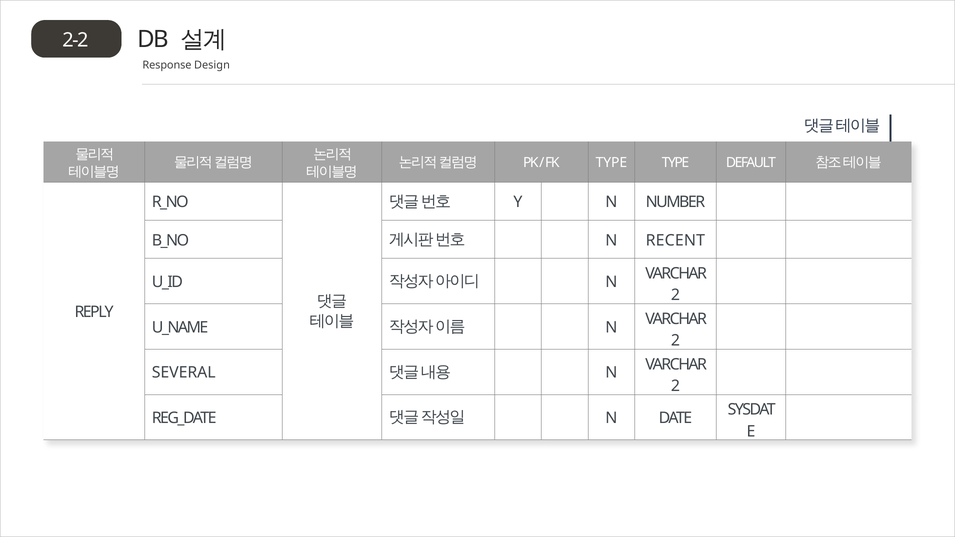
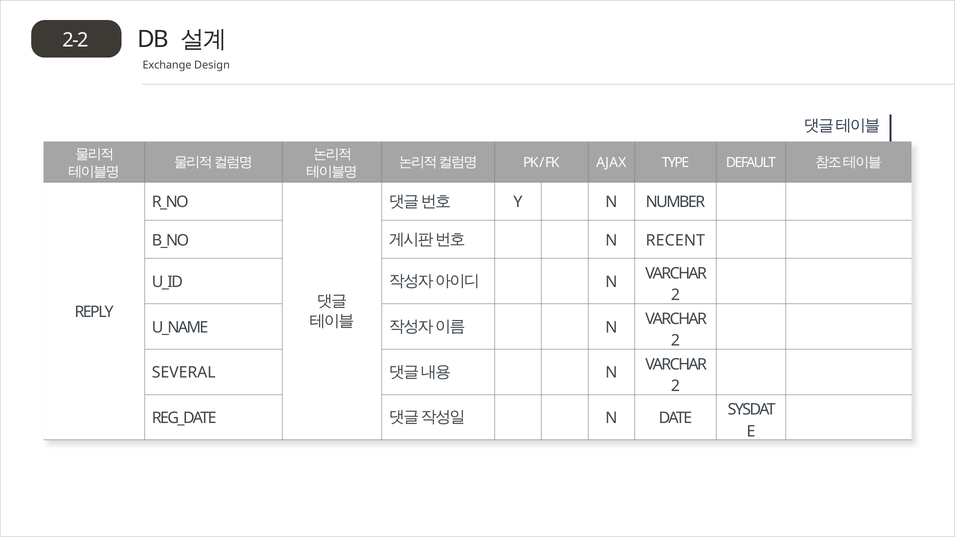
Response: Response -> Exchange (167, 65)
FK TYPE: TYPE -> AJAX (611, 163)
